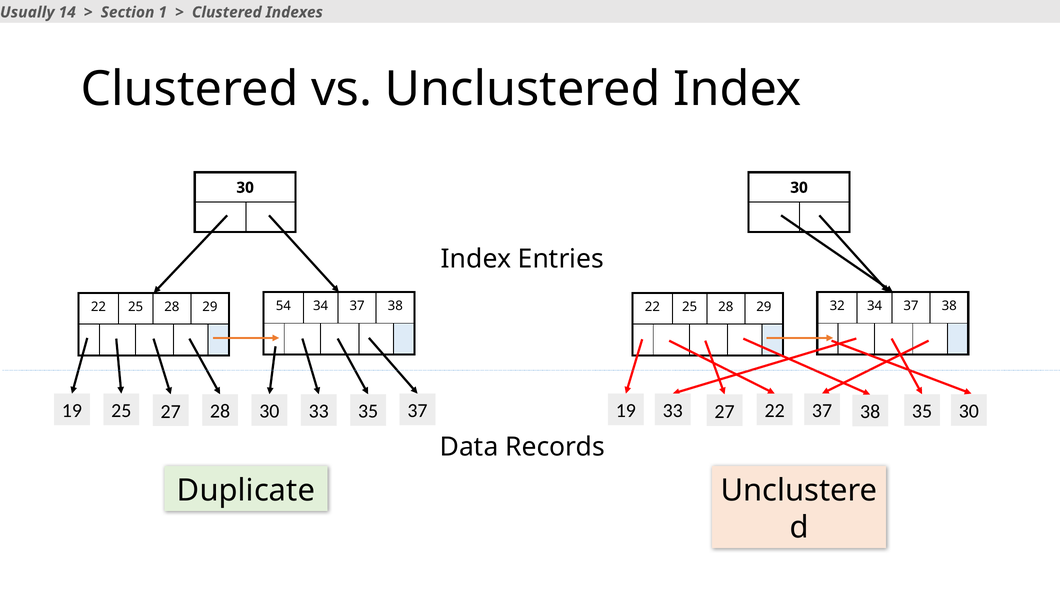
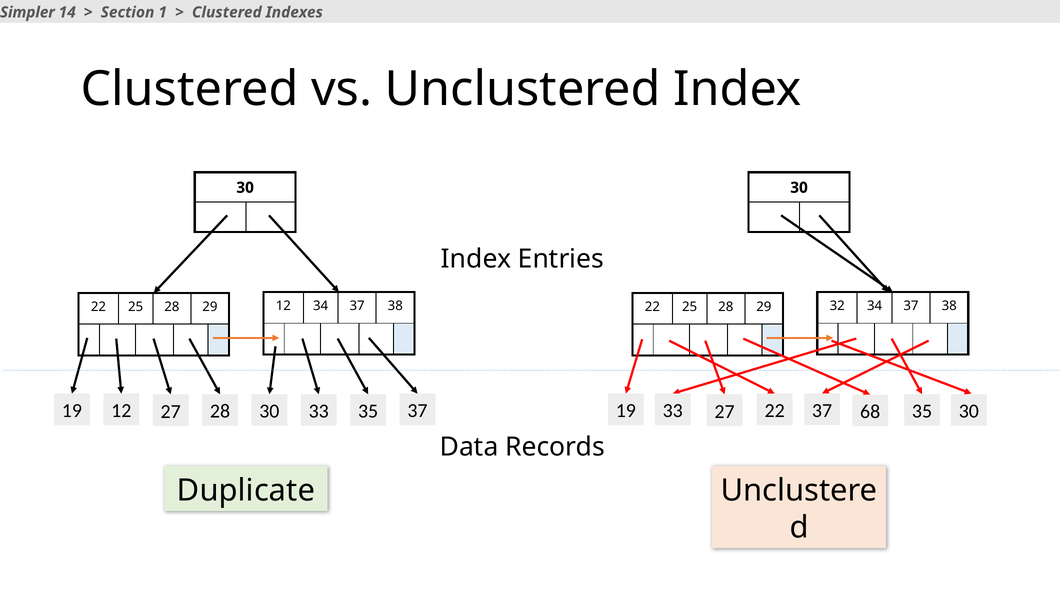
Usually: Usually -> Simpler (27, 12)
29 54: 54 -> 12 (283, 306)
19 25: 25 -> 12 (121, 411)
27 38: 38 -> 68 (870, 412)
